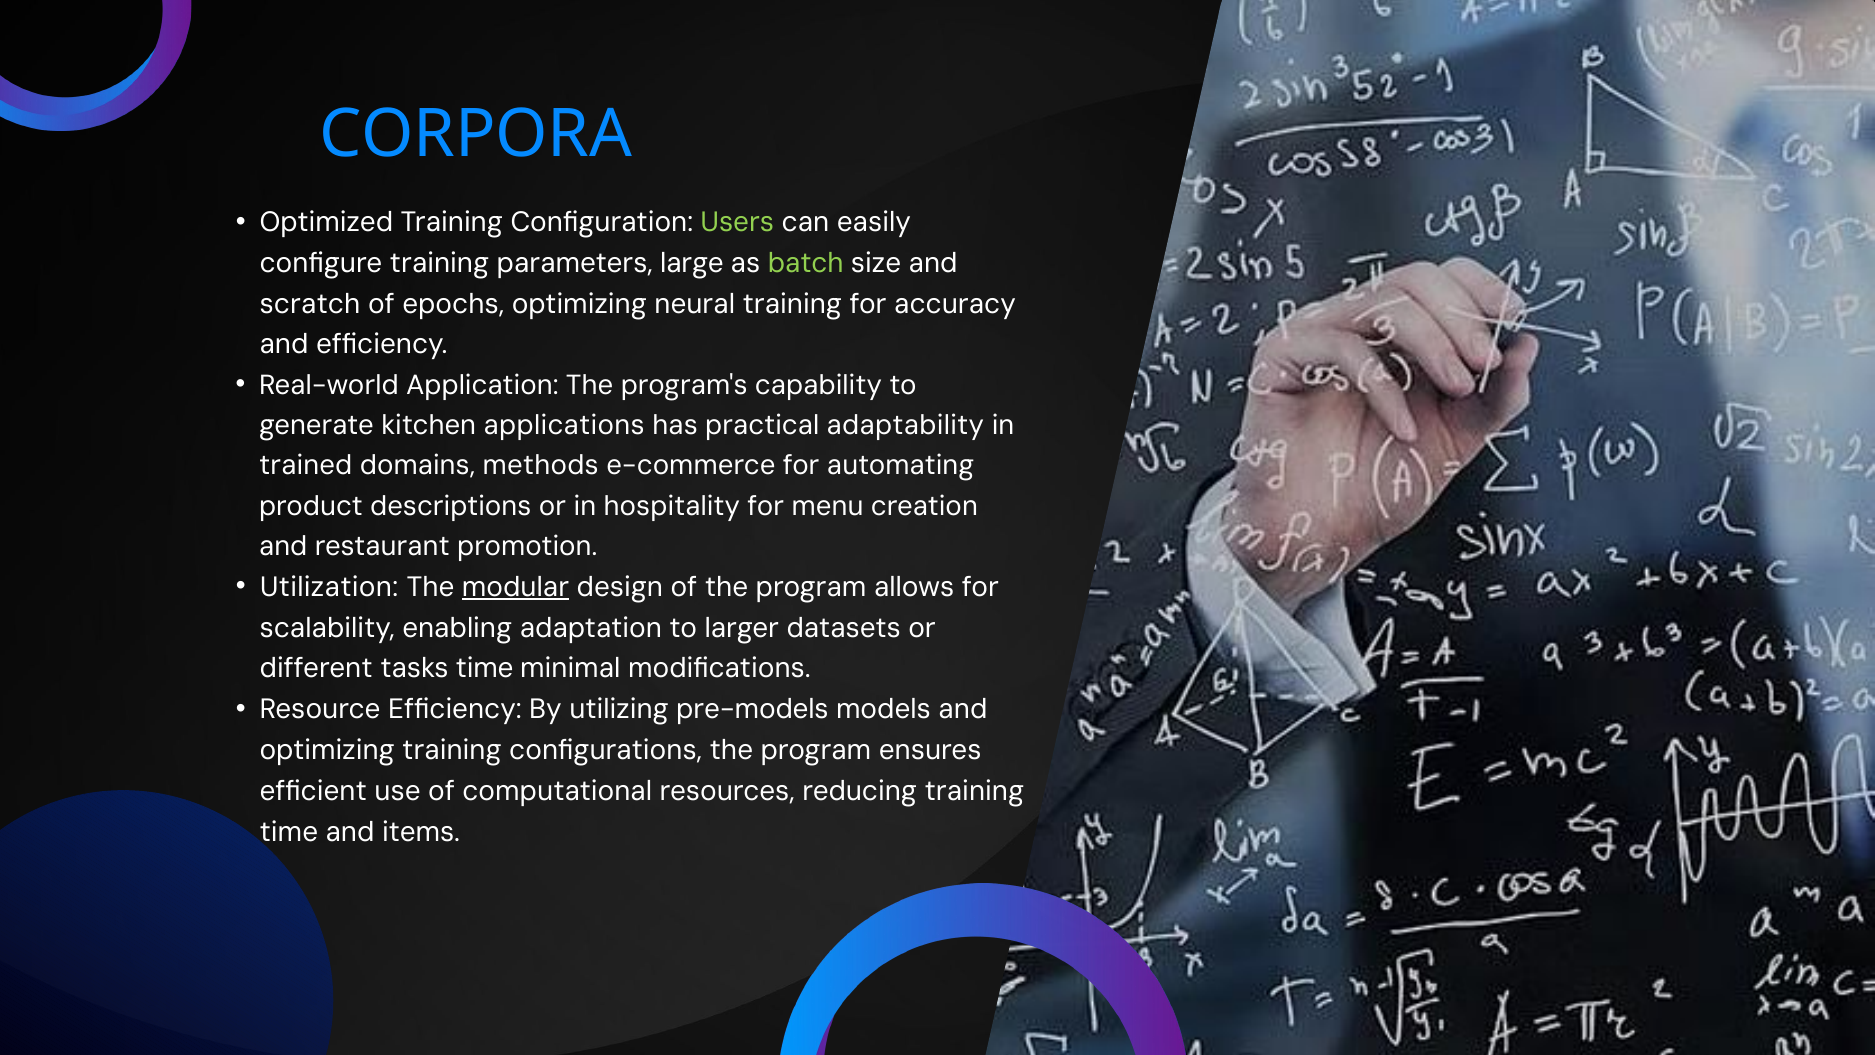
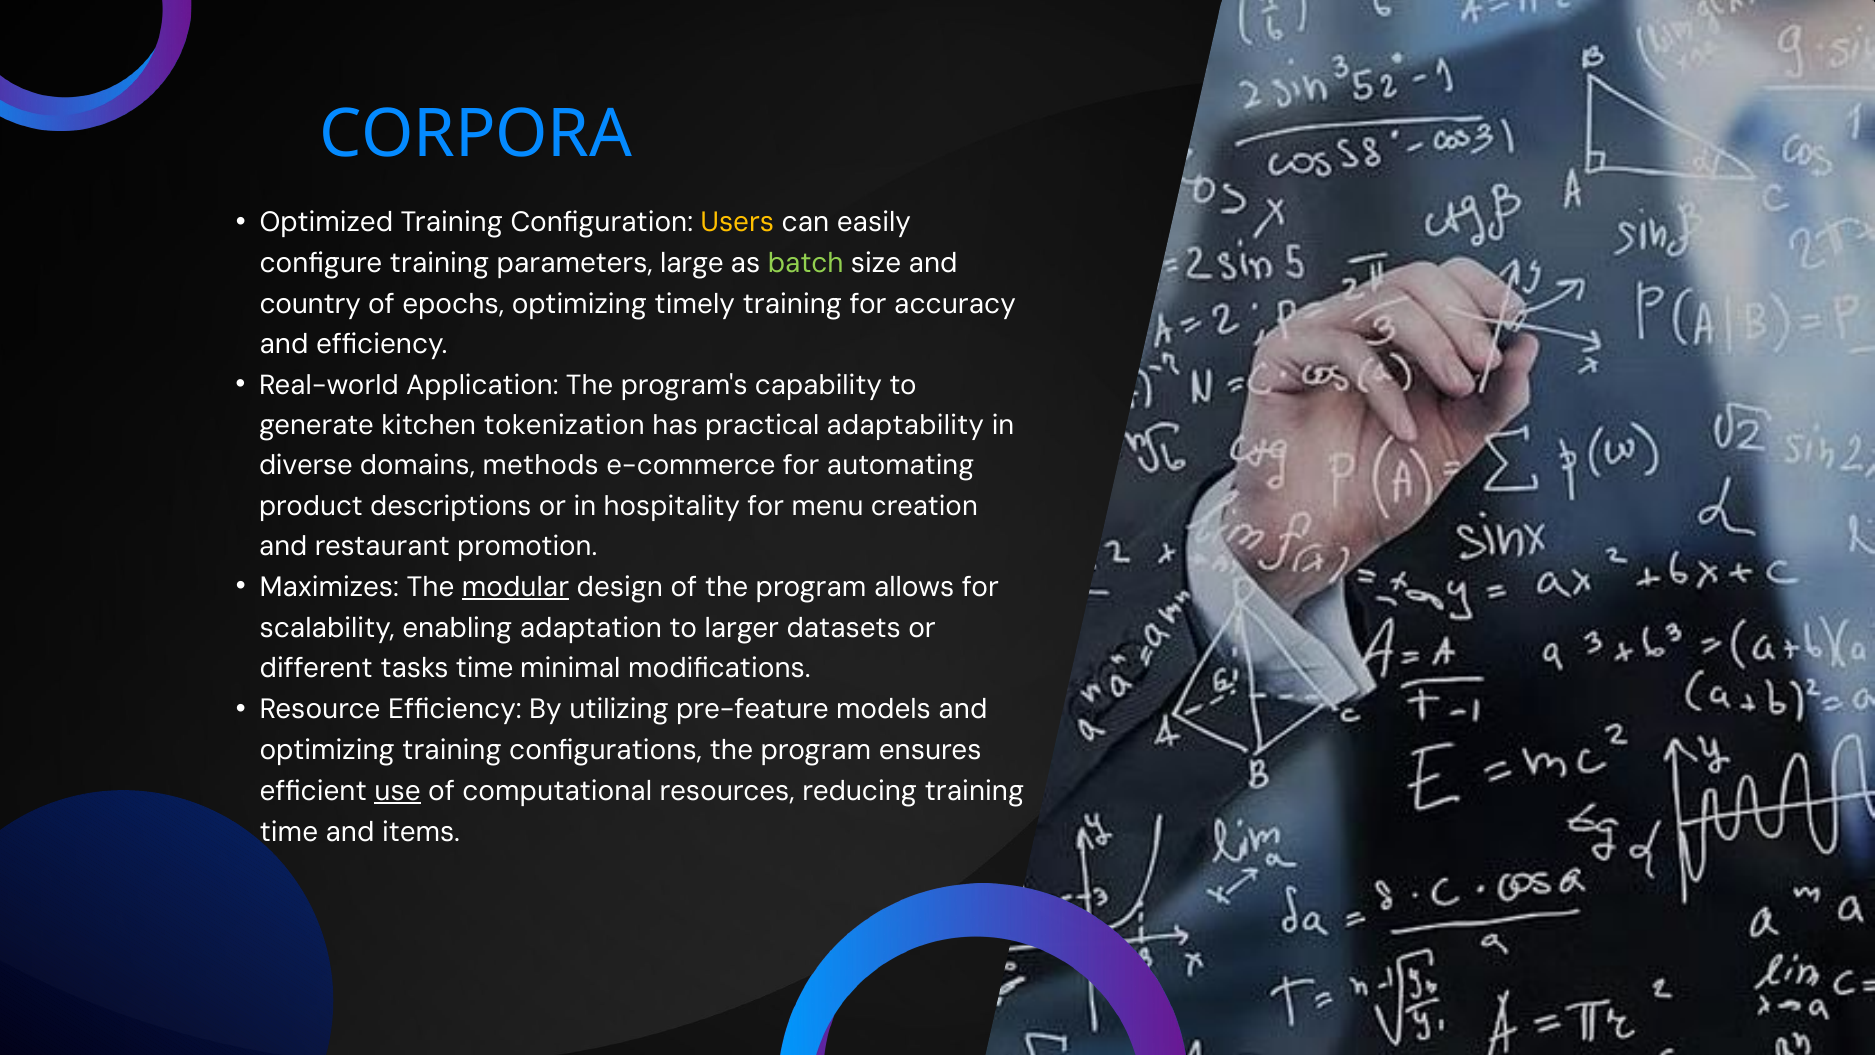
Users colour: light green -> yellow (737, 222)
scratch: scratch -> country (310, 304)
neural: neural -> timely (695, 304)
applications: applications -> tokenization (564, 425)
trained: trained -> diverse (306, 466)
Utilization: Utilization -> Maximizes (329, 587)
pre-models: pre-models -> pre-feature (752, 709)
use underline: none -> present (397, 791)
